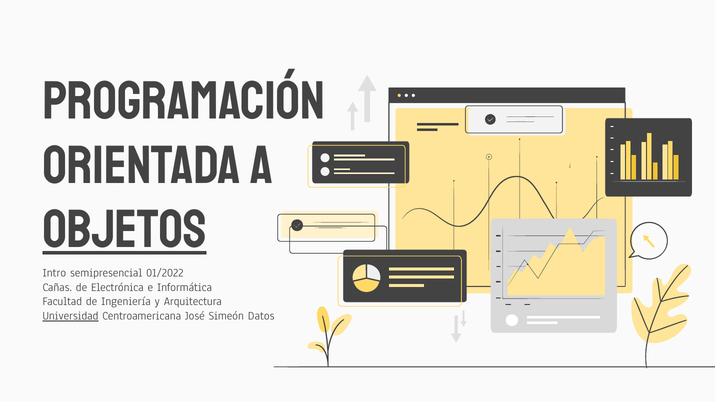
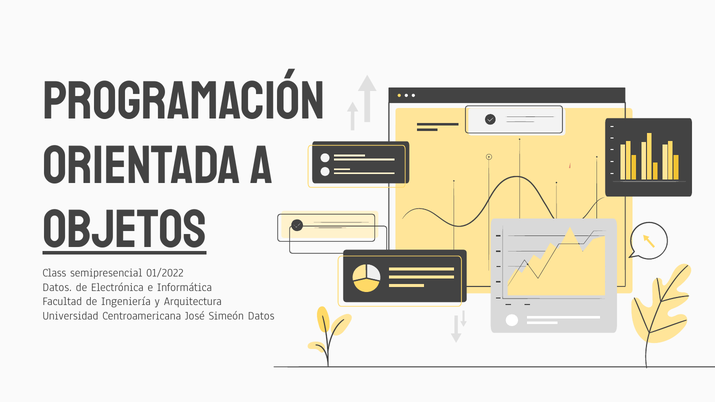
Intro: Intro -> Class (54, 273)
Cañas: Cañas -> Datos (57, 287)
Universidad underline: present -> none (70, 316)
